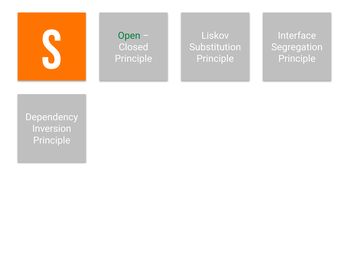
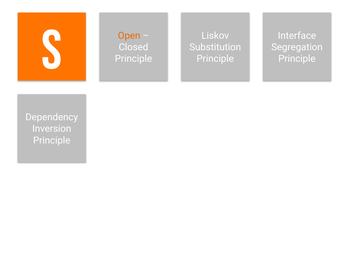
Open colour: green -> orange (129, 36)
